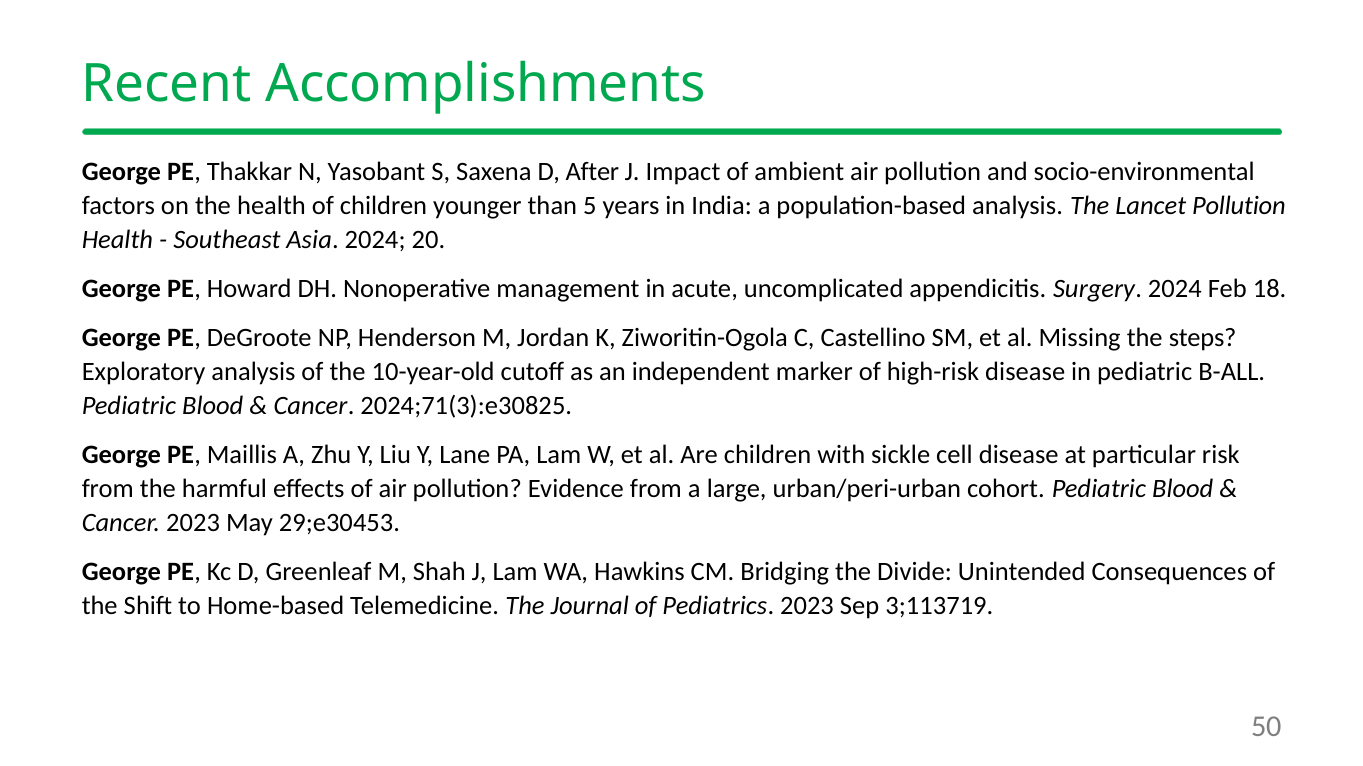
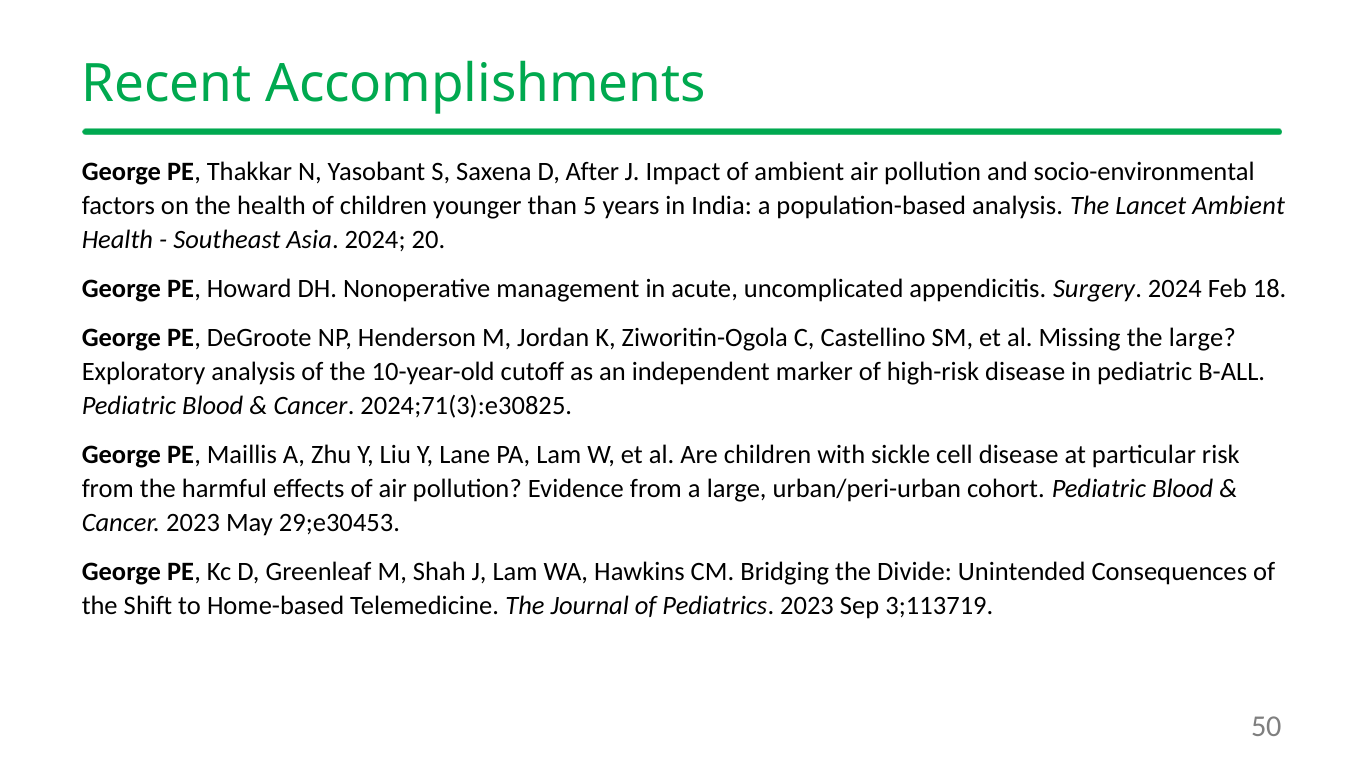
Lancet Pollution: Pollution -> Ambient (1239, 206)
the steps: steps -> large (1202, 338)
